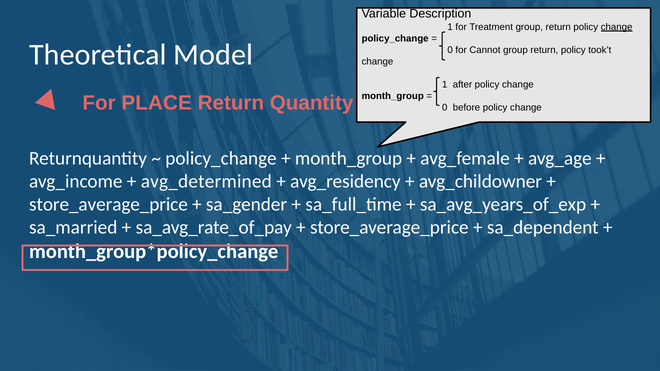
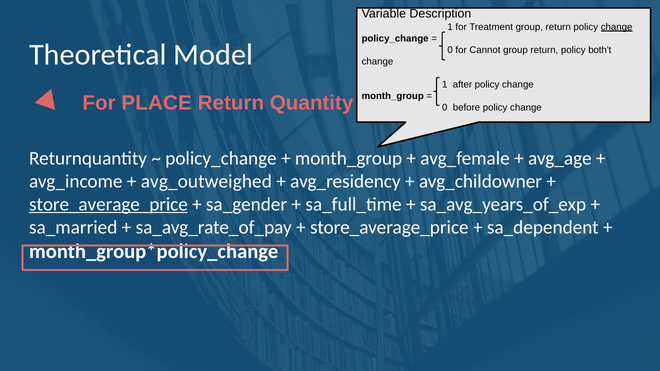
took’t: took’t -> both’t (600, 50)
avg_determined: avg_determined -> avg_outweighed (206, 181)
store_average_price underline: none -> present (108, 204)
